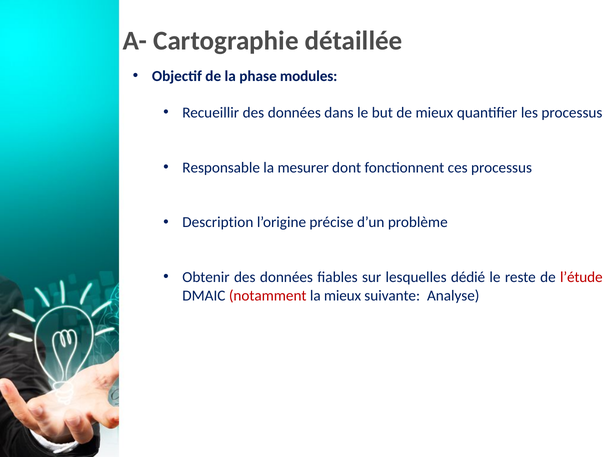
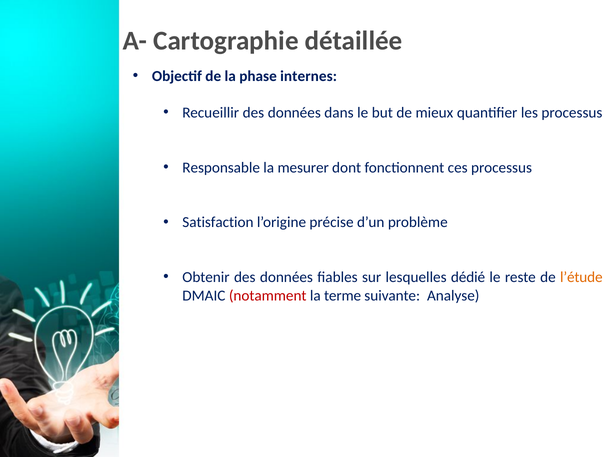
modules: modules -> internes (309, 76)
Description: Description -> Satisfaction (218, 222)
l’étude colour: red -> orange (581, 277)
la mieux: mieux -> terme (343, 295)
